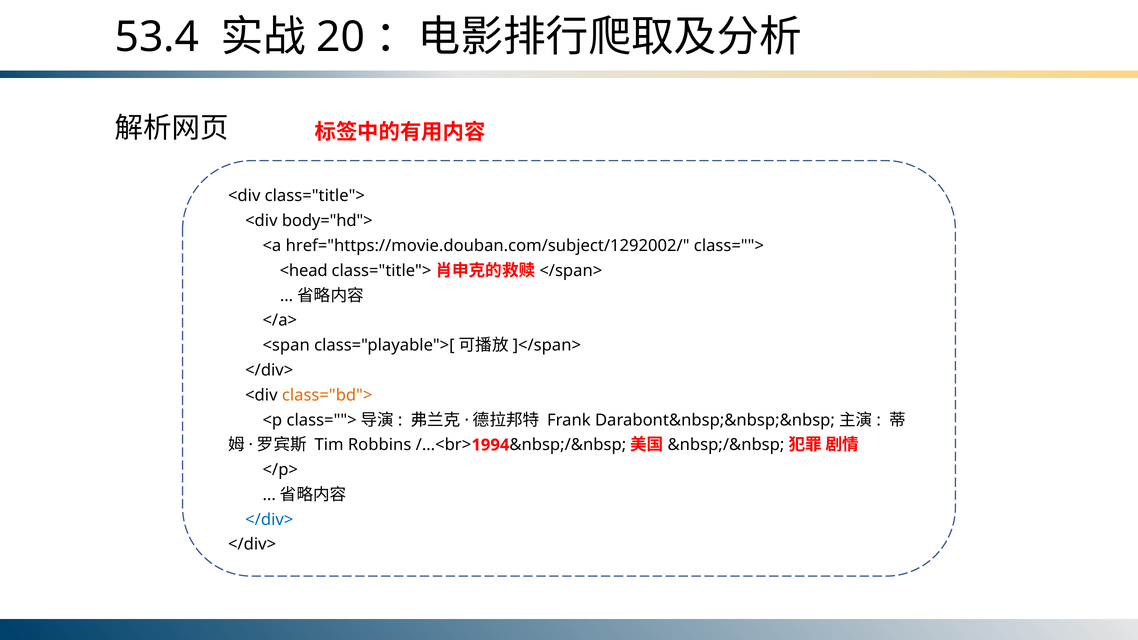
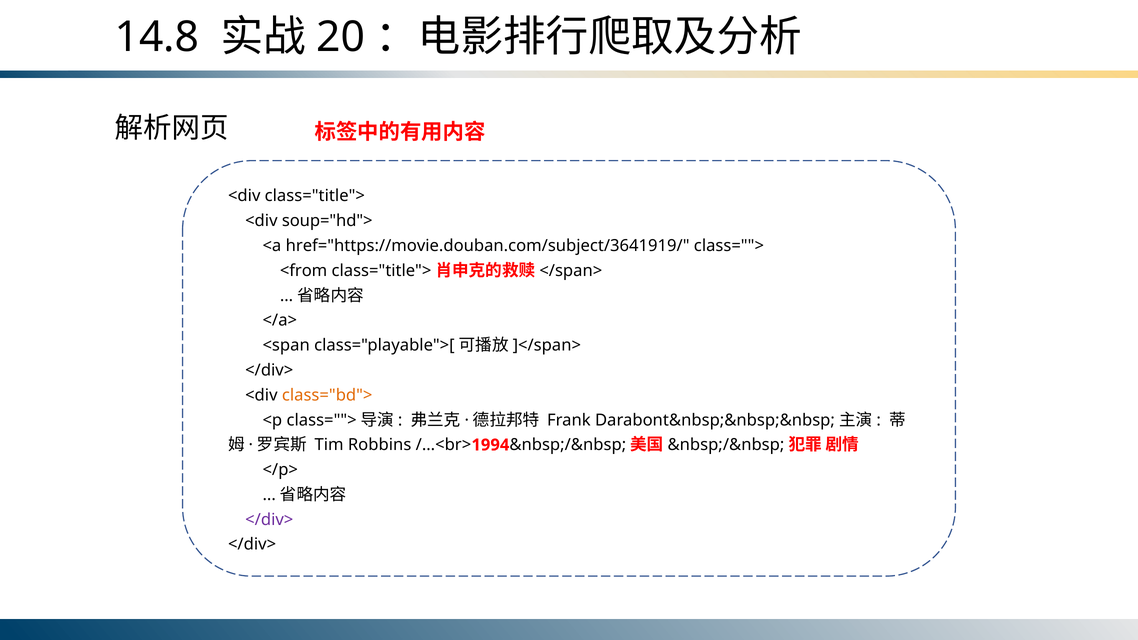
53.4: 53.4 -> 14.8 (157, 37)
body="hd">: body="hd"> -> soup="hd"> (327, 221)
href="https://movie.douban.com/subject/1292002/: href="https://movie.douban.com/subject/1292002/ -> href="https://movie.douban.com/subject/3641919/ (488, 246)
<head: <head -> <from (304, 271)
</div> colour: blue -> purple (269, 520)
